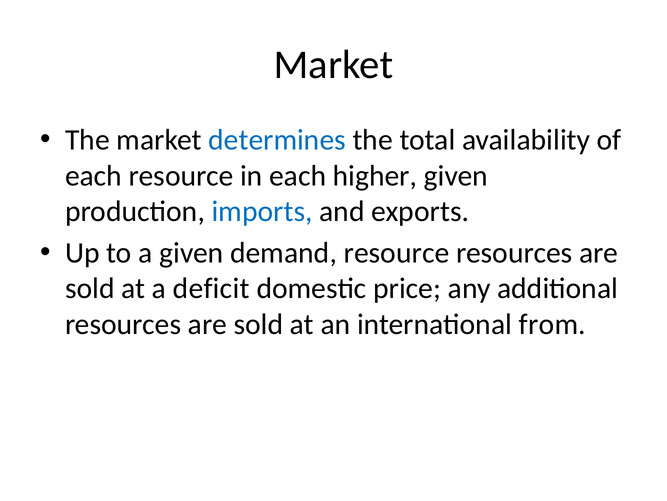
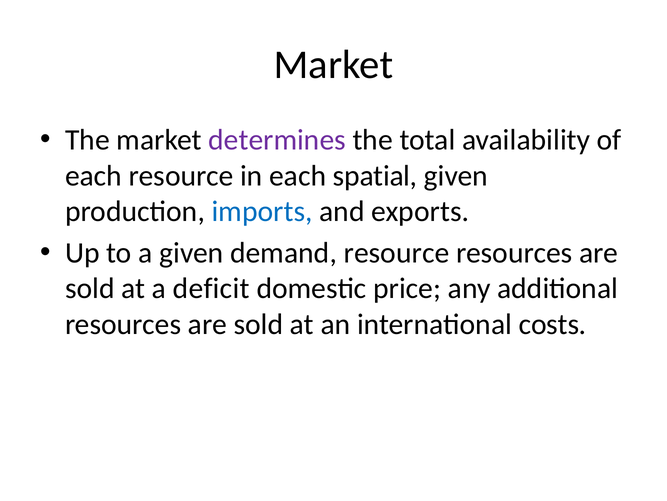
determines colour: blue -> purple (277, 140)
higher: higher -> spatial (375, 176)
from: from -> costs (553, 324)
